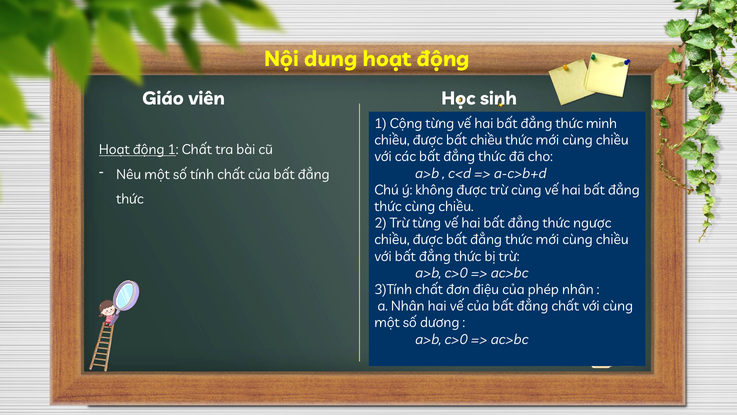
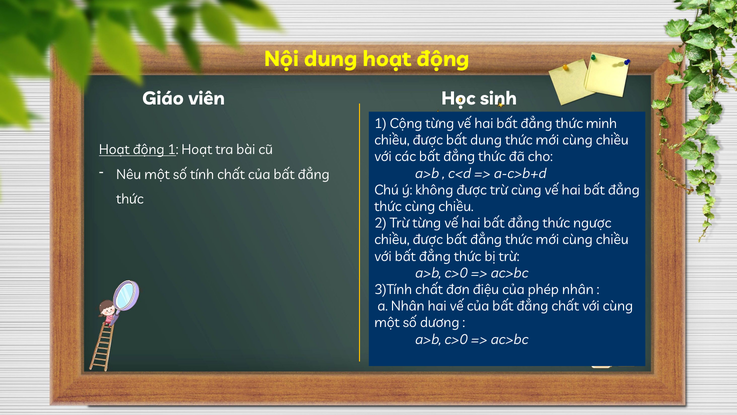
bất chiều: chiều -> dung (486, 140)
1 Chất: Chất -> Hoạt (197, 149)
